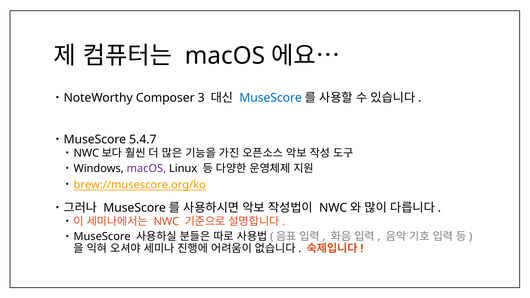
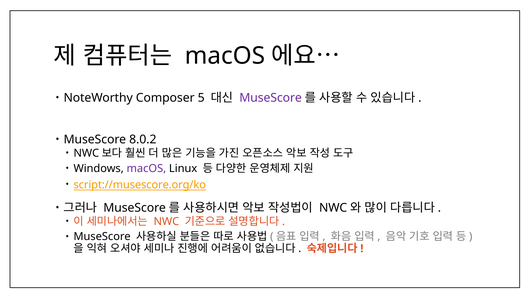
3: 3 -> 5 (201, 98)
MuseScore colour: blue -> purple (271, 98)
5.4.7: 5.4.7 -> 8.0.2 (143, 140)
brew://musescore.org/ko: brew://musescore.org/ko -> script://musescore.org/ko (140, 185)
